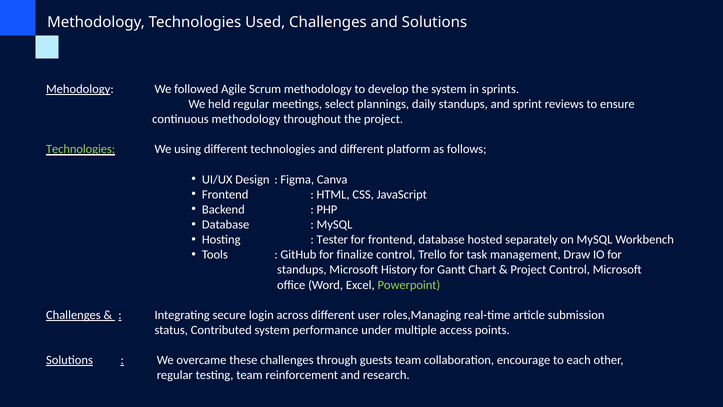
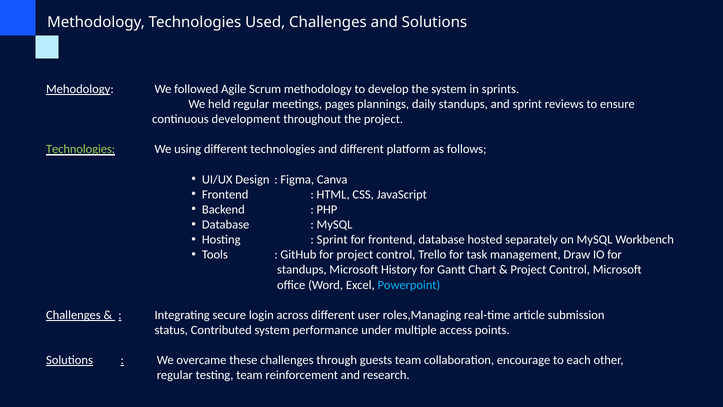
select: select -> pages (340, 104)
continuous methodology: methodology -> development (246, 119)
Tester: Tester -> Sprint (332, 239)
for finalize: finalize -> project (355, 255)
Powerpoint colour: light green -> light blue (409, 285)
